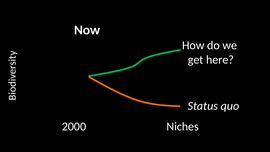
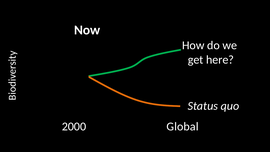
Niches: Niches -> Global (183, 126)
